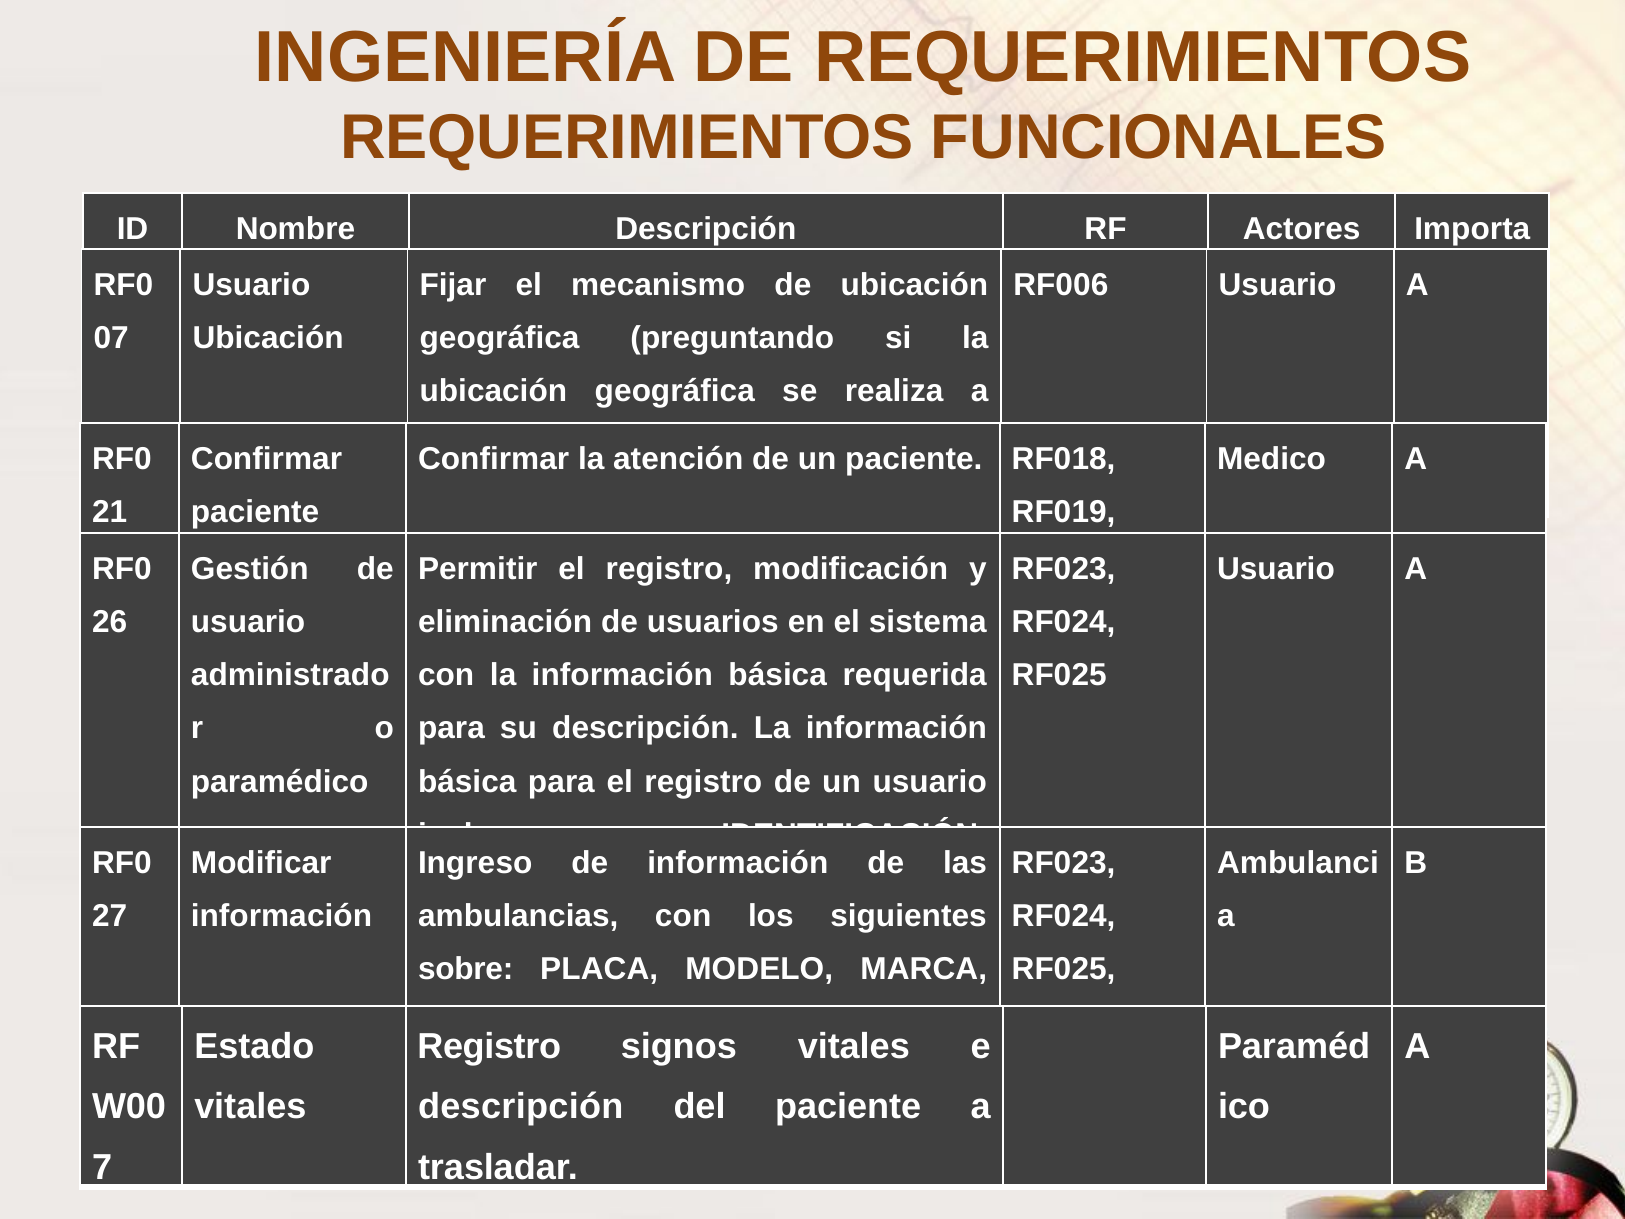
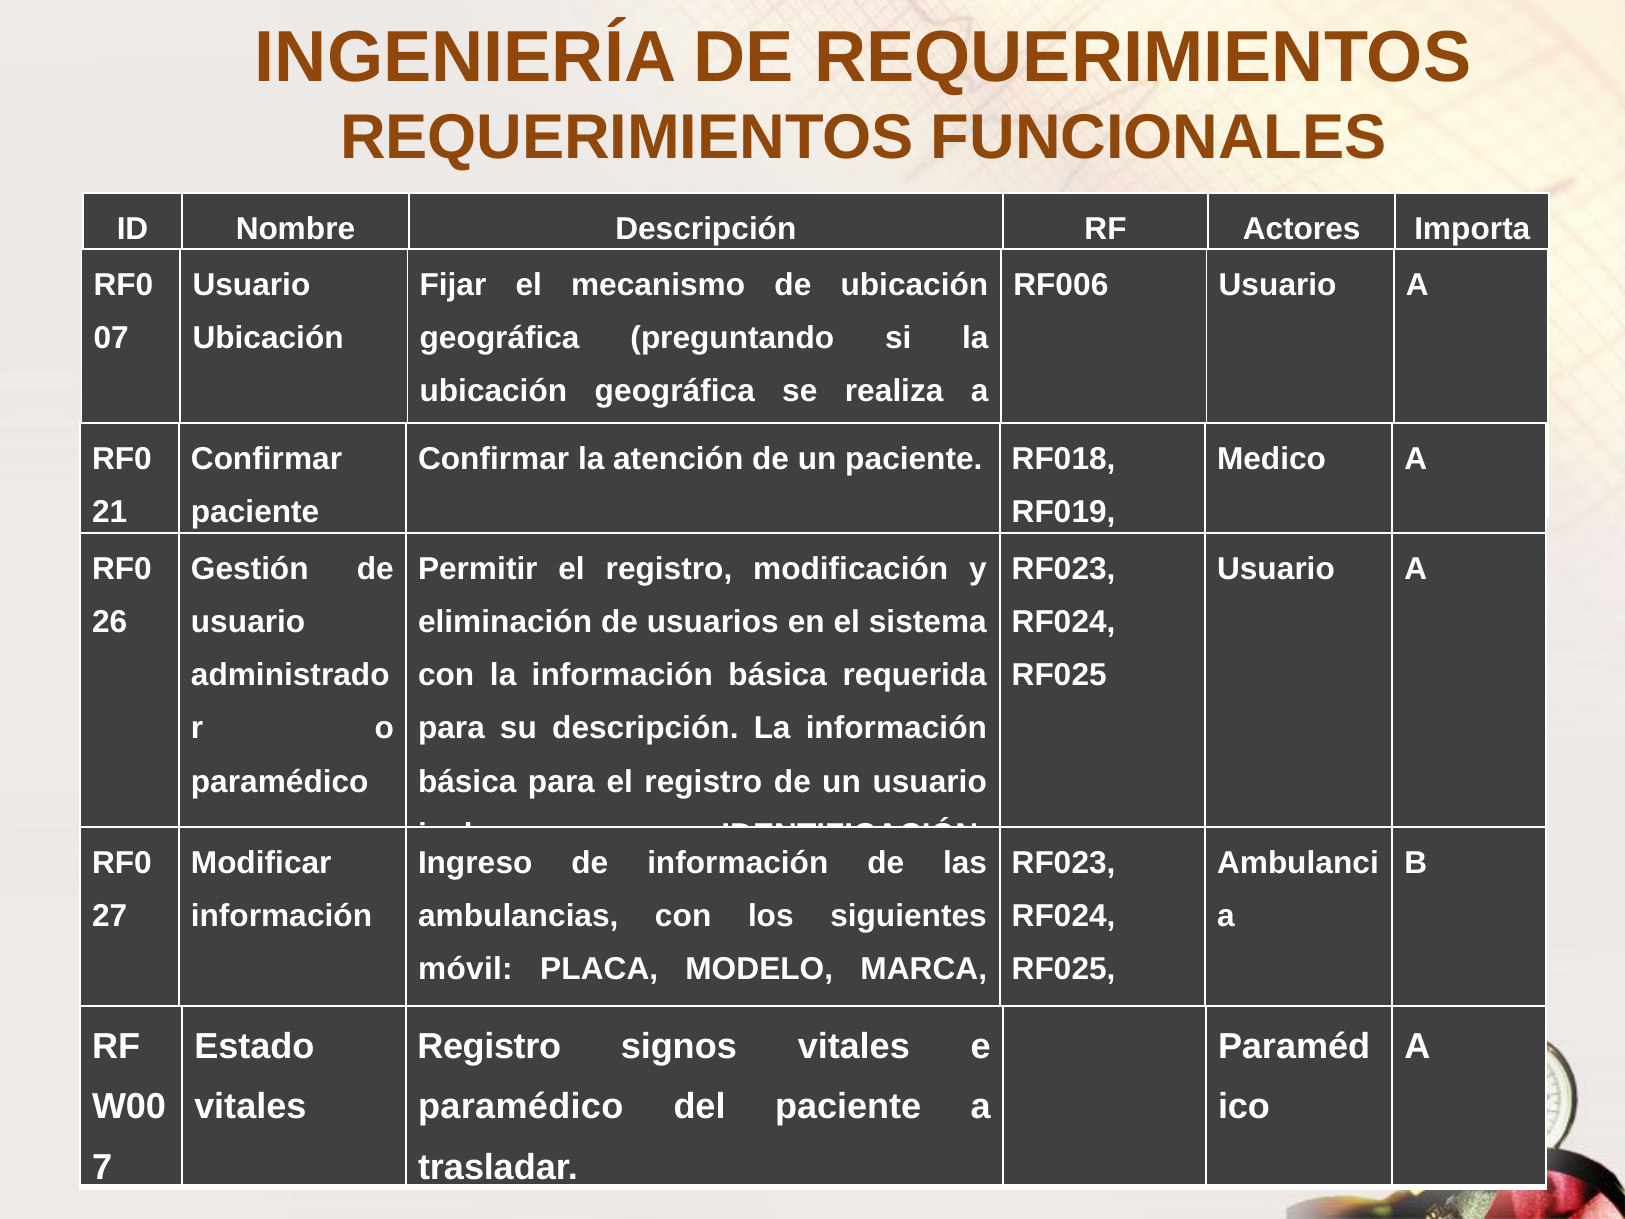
sobre: sobre -> móvil (465, 969)
descripción: descripción -> paramédico (521, 1107)
